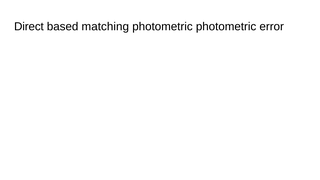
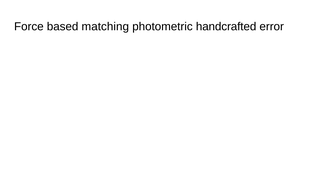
Direct: Direct -> Force (29, 27)
photometric photometric: photometric -> handcrafted (226, 27)
